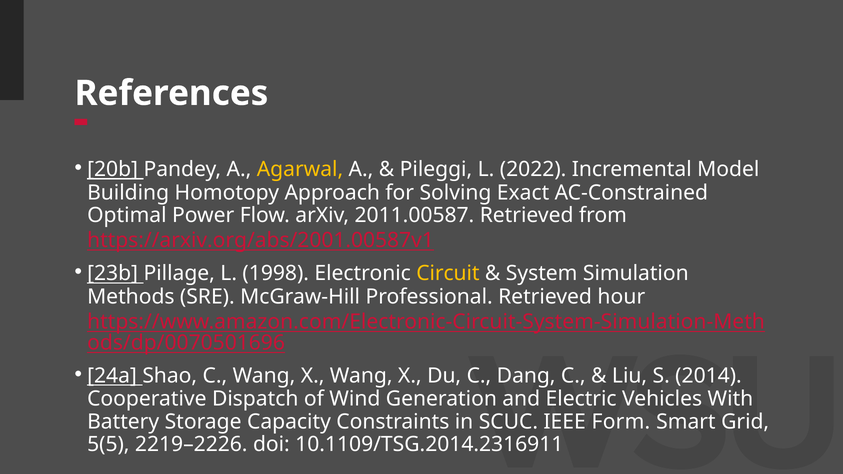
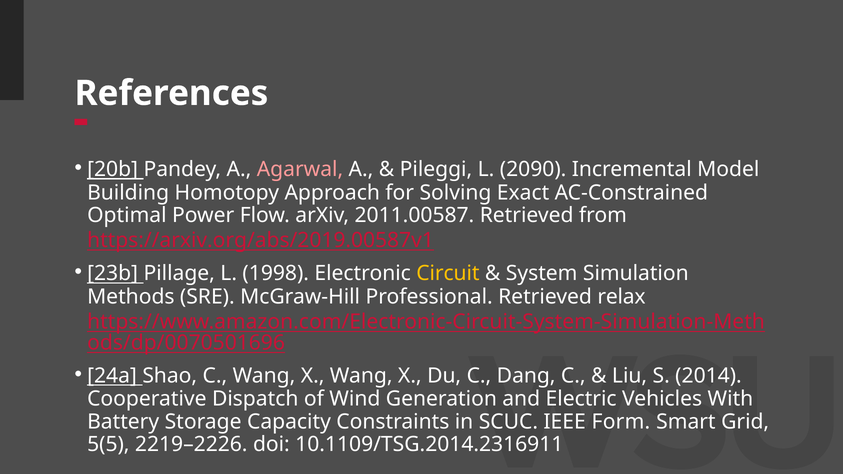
Agarwal colour: yellow -> pink (300, 169)
2022: 2022 -> 2090 (533, 169)
https://arxiv.org/abs/2001.00587v1: https://arxiv.org/abs/2001.00587v1 -> https://arxiv.org/abs/2019.00587v1 (261, 241)
hour: hour -> relax (622, 297)
